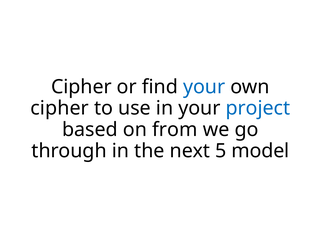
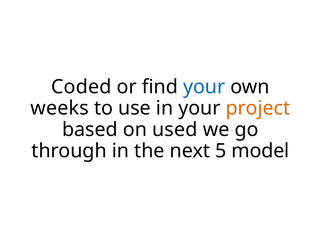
Cipher: Cipher -> Coded (81, 87)
cipher: cipher -> weeks (60, 108)
project colour: blue -> orange (258, 108)
from: from -> used (175, 129)
